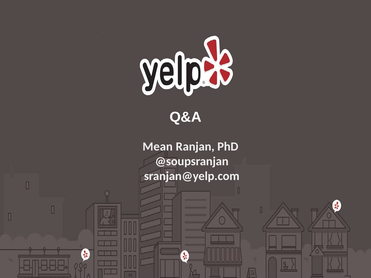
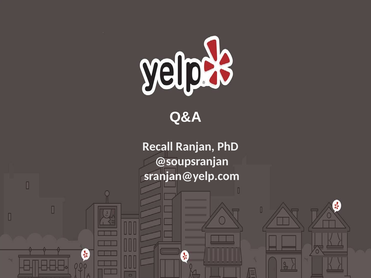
Mean: Mean -> Recall (158, 147)
